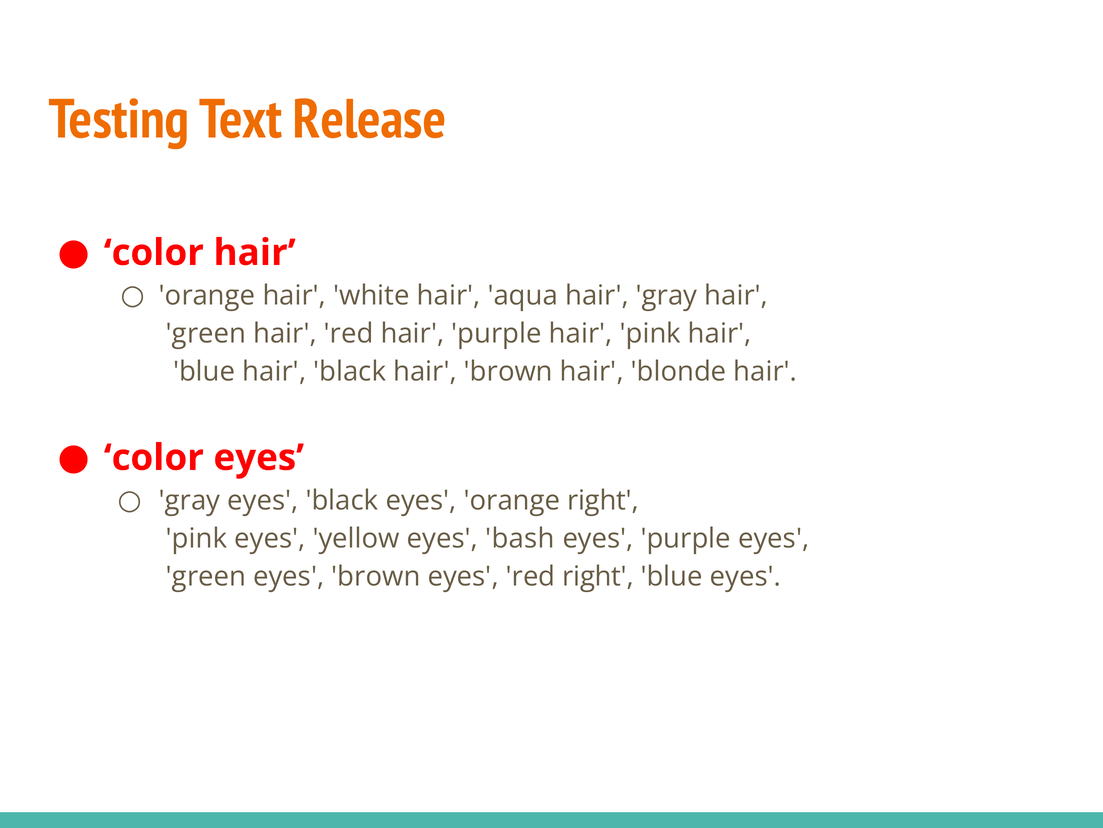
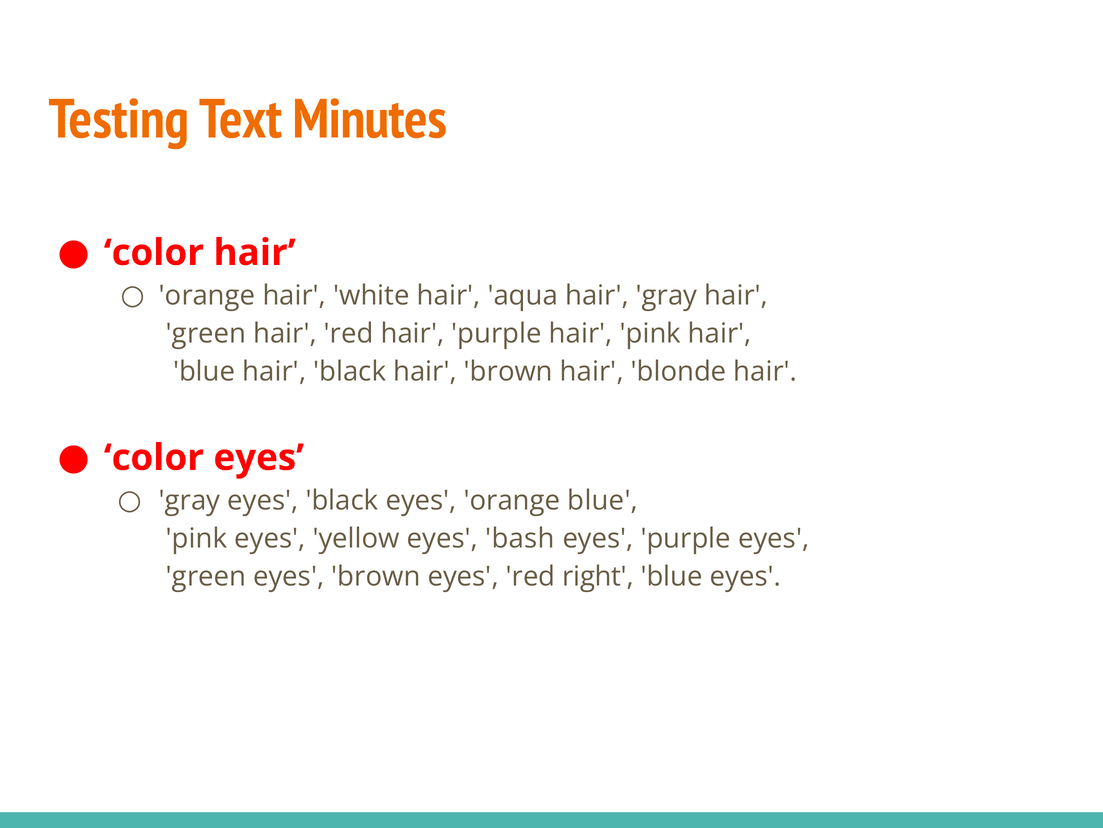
Release: Release -> Minutes (370, 120)
orange right: right -> blue (603, 500)
